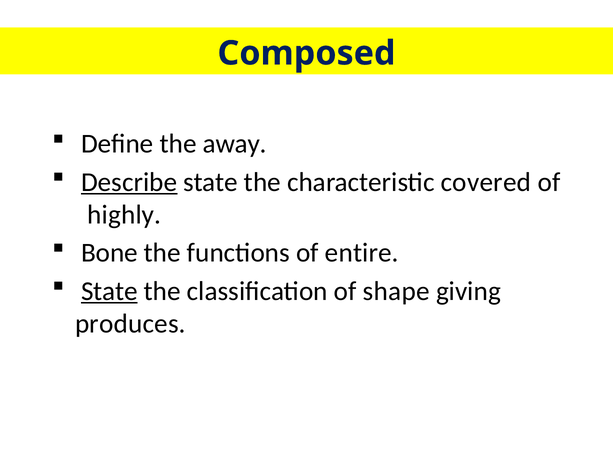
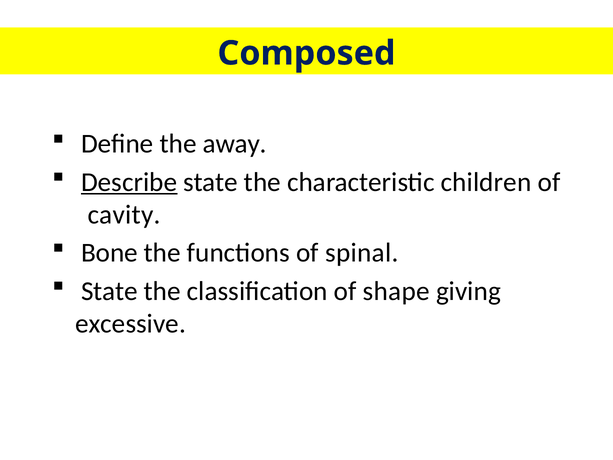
covered: covered -> children (486, 182)
highly: highly -> cavity (124, 215)
entire: entire -> spinal (362, 253)
State underline: present -> none (109, 291)
produces: produces -> excessive (130, 324)
